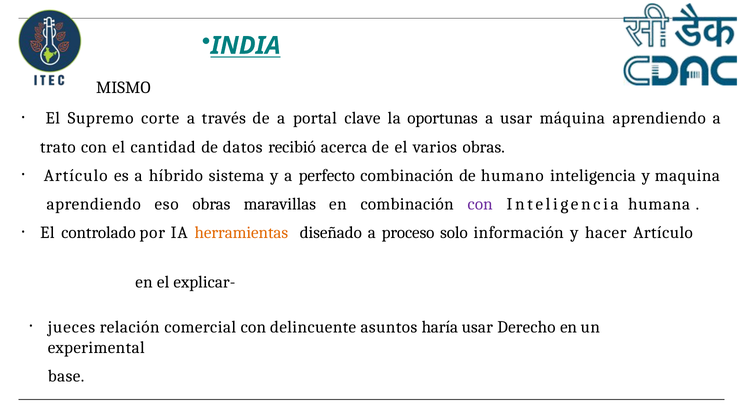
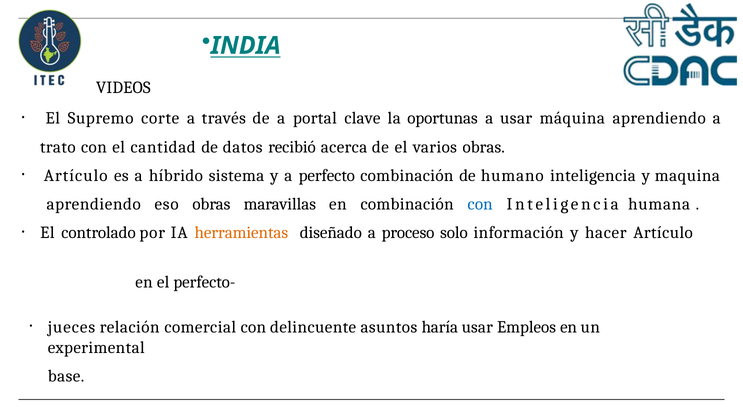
MISMO: MISMO -> VIDEOS (123, 88)
con colour: purple -> blue (480, 204)
explicar-: explicar- -> perfecto- (204, 282)
Derecho: Derecho -> Empleos (526, 327)
